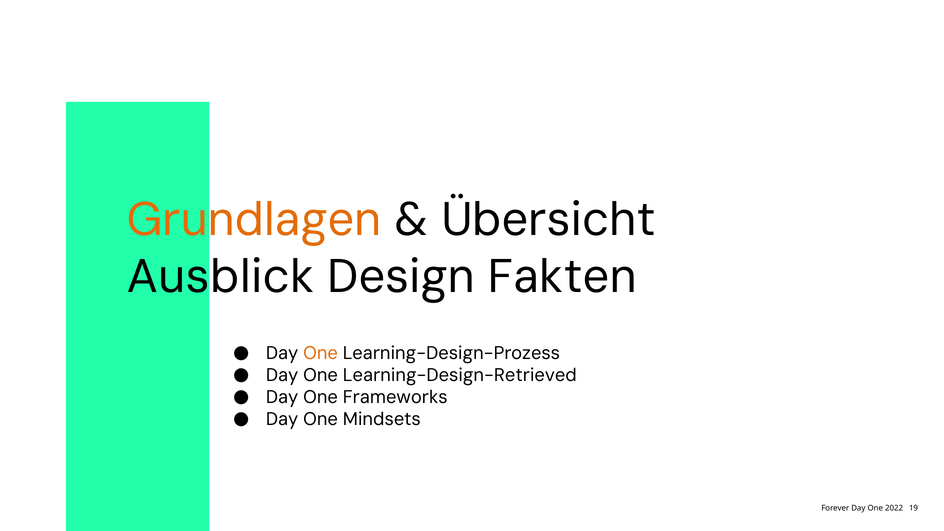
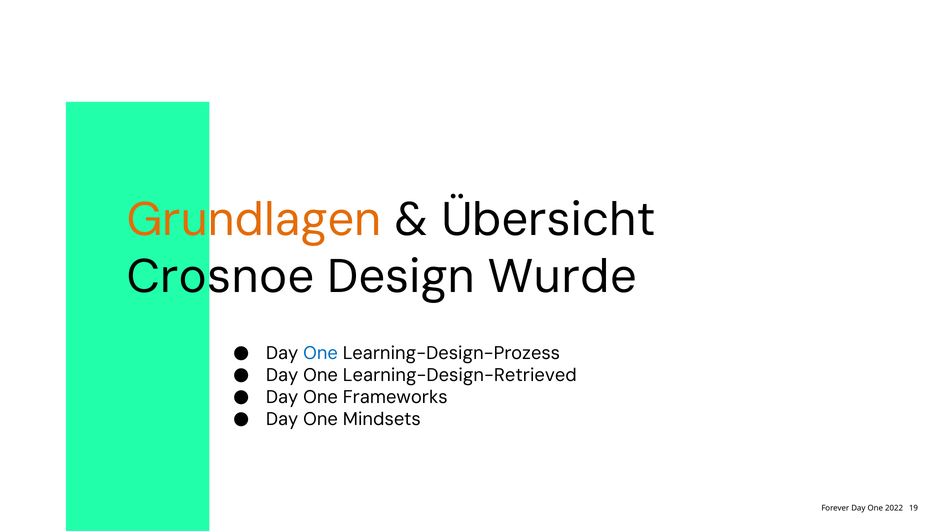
Ausblick: Ausblick -> Crosnoe (220, 277)
Fakten: Fakten -> Wurde (562, 277)
One colour: orange -> blue (321, 353)
